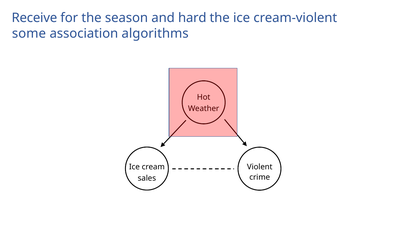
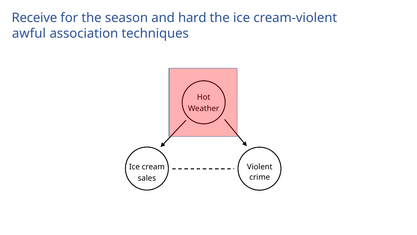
some: some -> awful (29, 34)
algorithms: algorithms -> techniques (155, 34)
